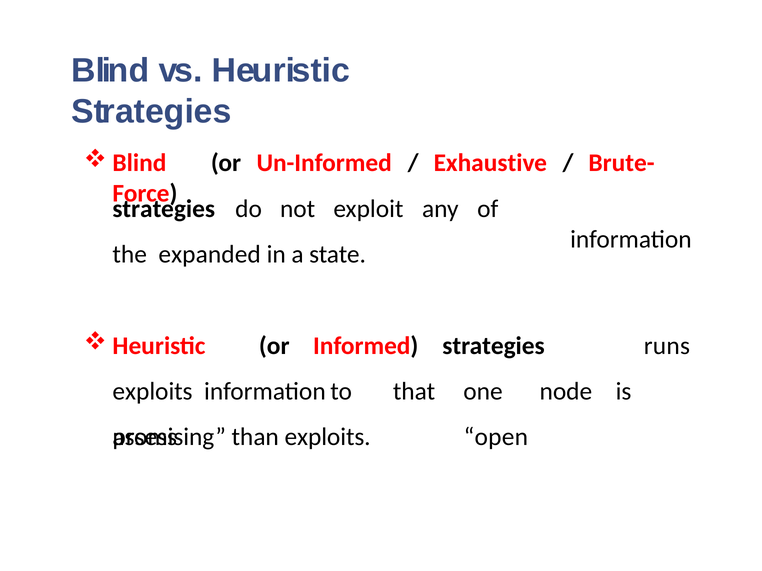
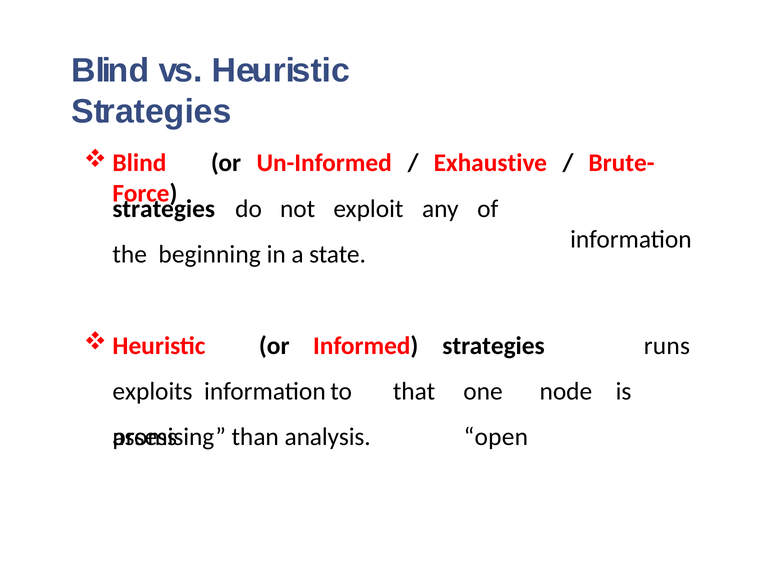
expanded: expanded -> beginning (210, 255)
than exploits: exploits -> analysis (328, 438)
